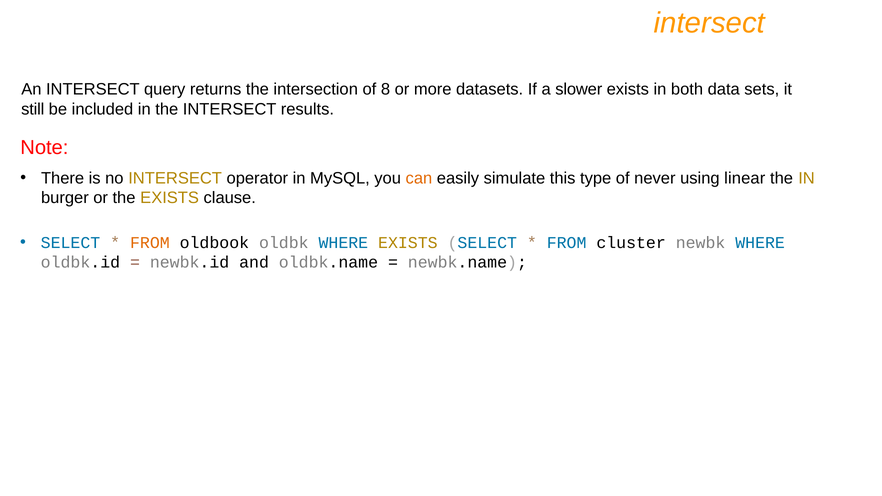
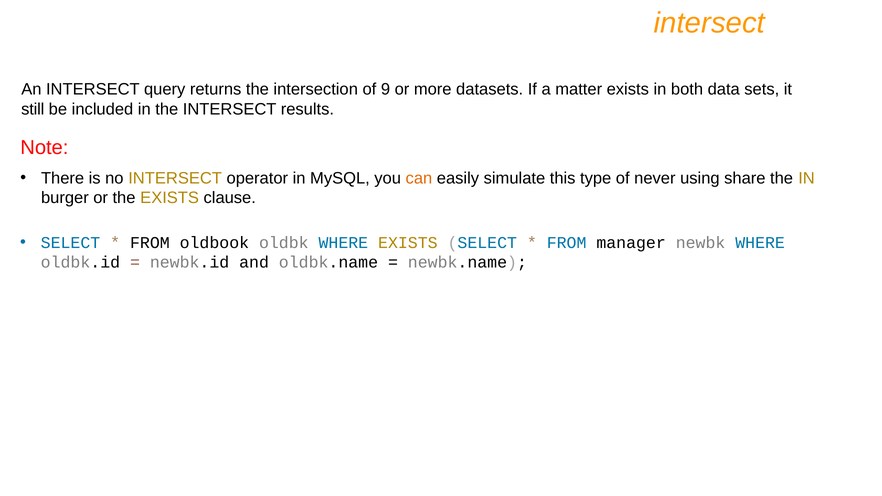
8: 8 -> 9 (385, 89)
slower: slower -> matter (579, 89)
linear: linear -> share (745, 178)
FROM colour: orange -> black (150, 243)
cluster: cluster -> manager (631, 243)
